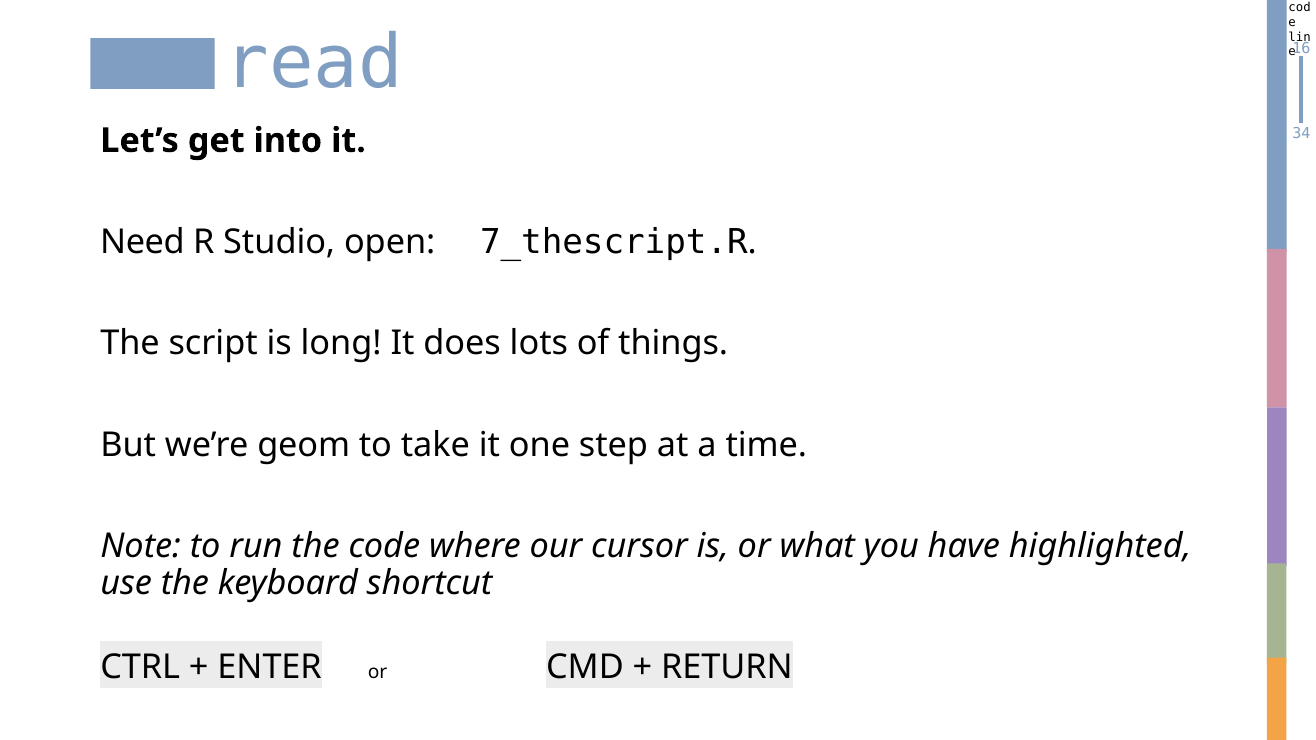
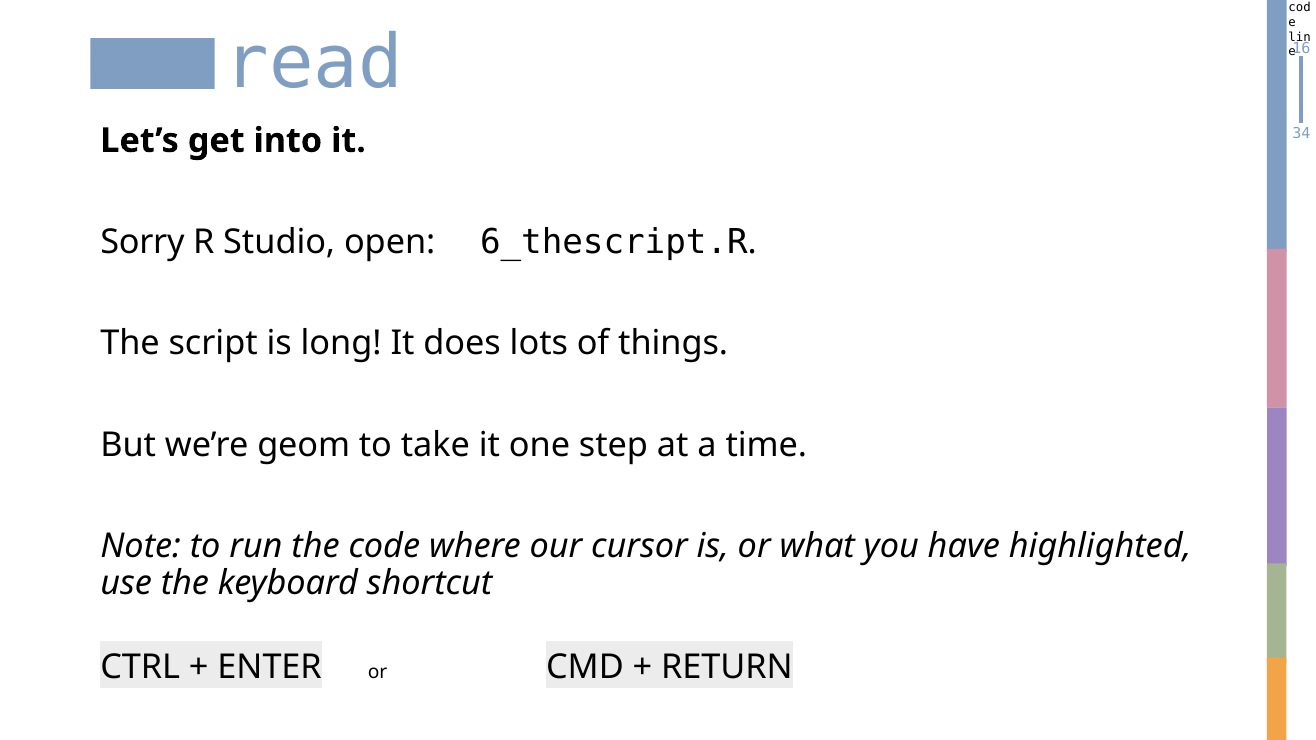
Need: Need -> Sorry (142, 242)
7_thescript.R: 7_thescript.R -> 6_thescript.R (614, 242)
